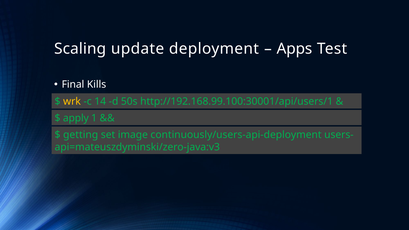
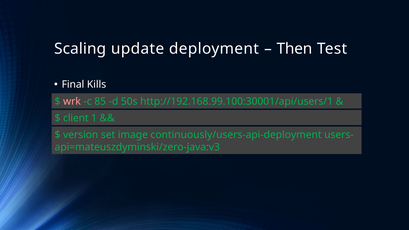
Apps: Apps -> Then (294, 49)
wrk colour: yellow -> pink (72, 102)
14: 14 -> 85 (100, 102)
apply: apply -> client (76, 118)
getting: getting -> version (81, 135)
